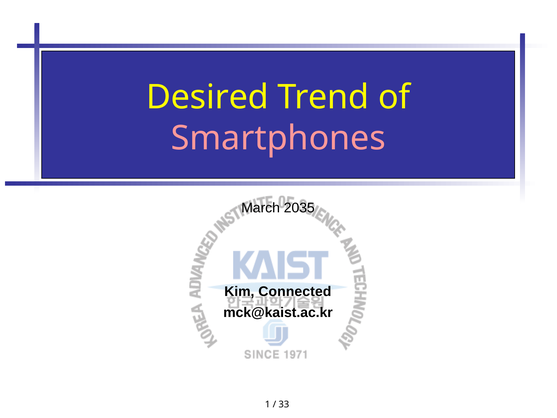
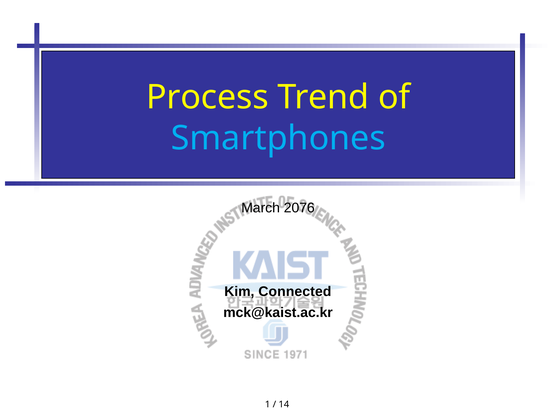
Desired: Desired -> Process (207, 97)
Smartphones colour: pink -> light blue (278, 138)
2035: 2035 -> 2076 (299, 208)
33: 33 -> 14 (284, 404)
